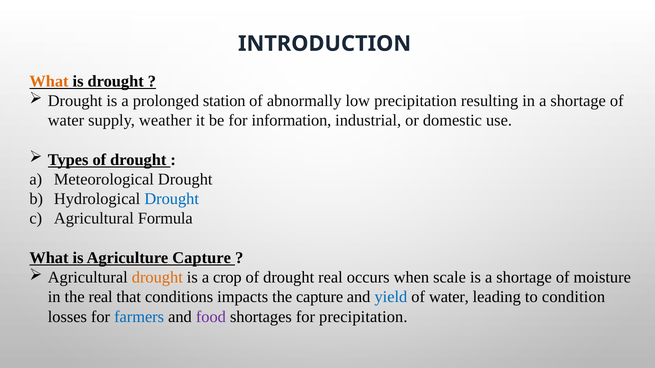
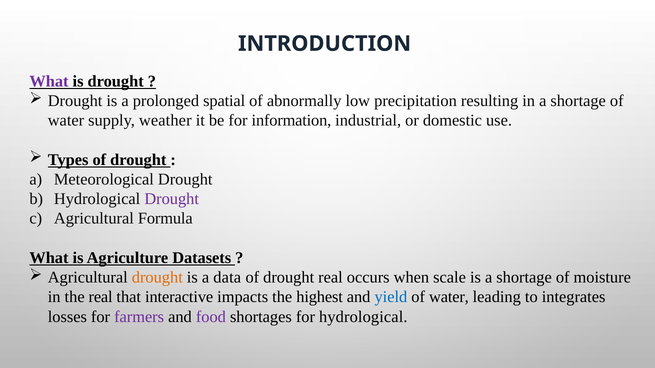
What colour: orange -> purple (49, 81)
station: station -> spatial (224, 101)
Drought colour: blue -> purple (172, 199)
Agriculture Capture: Capture -> Datasets (202, 258)
crop: crop -> data (227, 278)
conditions: conditions -> interactive (179, 297)
the capture: capture -> highest (320, 297)
condition: condition -> integrates (574, 297)
farmers colour: blue -> purple (139, 317)
for precipitation: precipitation -> hydrological (363, 317)
